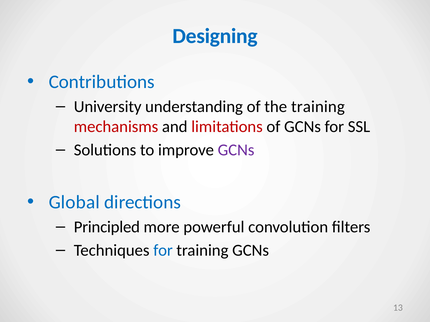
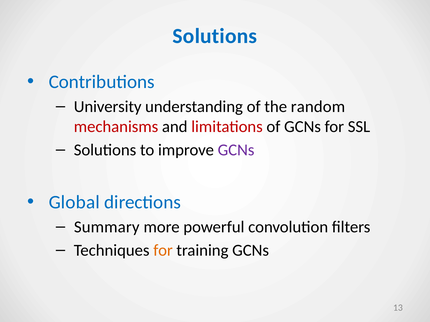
Designing: Designing -> Solutions (215, 36)
the training: training -> random (318, 107)
Principled: Principled -> Summary (107, 227)
for colour: blue -> orange (163, 251)
